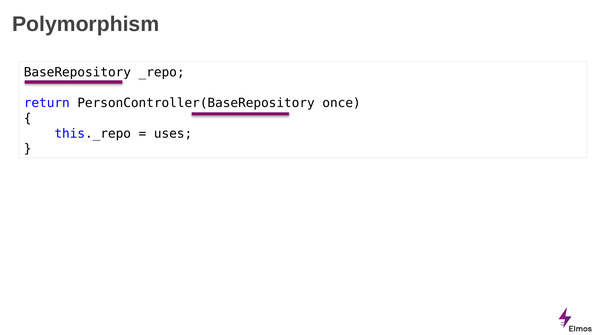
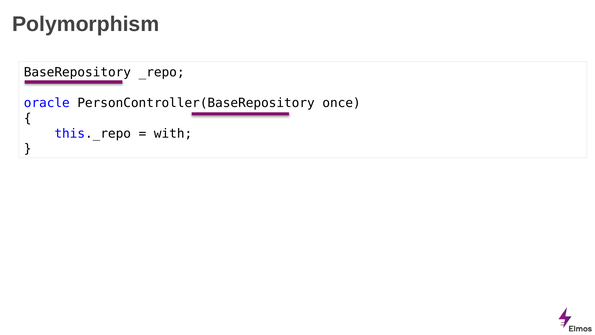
return: return -> oracle (47, 103)
uses: uses -> with (173, 133)
